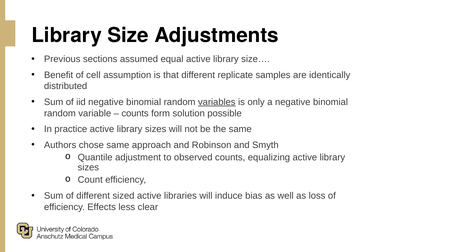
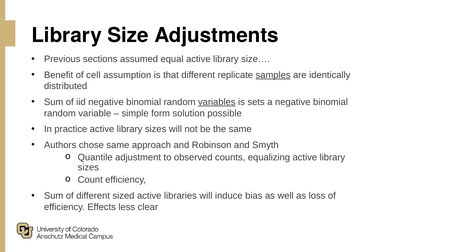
samples underline: none -> present (273, 75)
only: only -> sets (256, 102)
counts: counts -> simple (135, 114)
